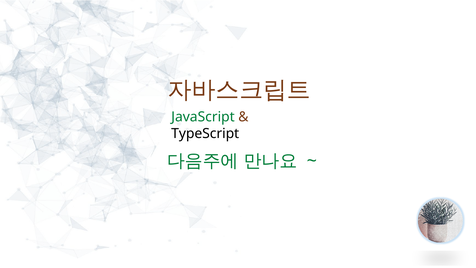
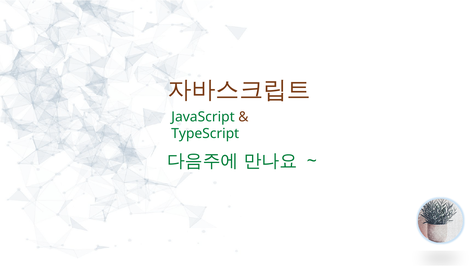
TypeScript colour: black -> green (205, 133)
